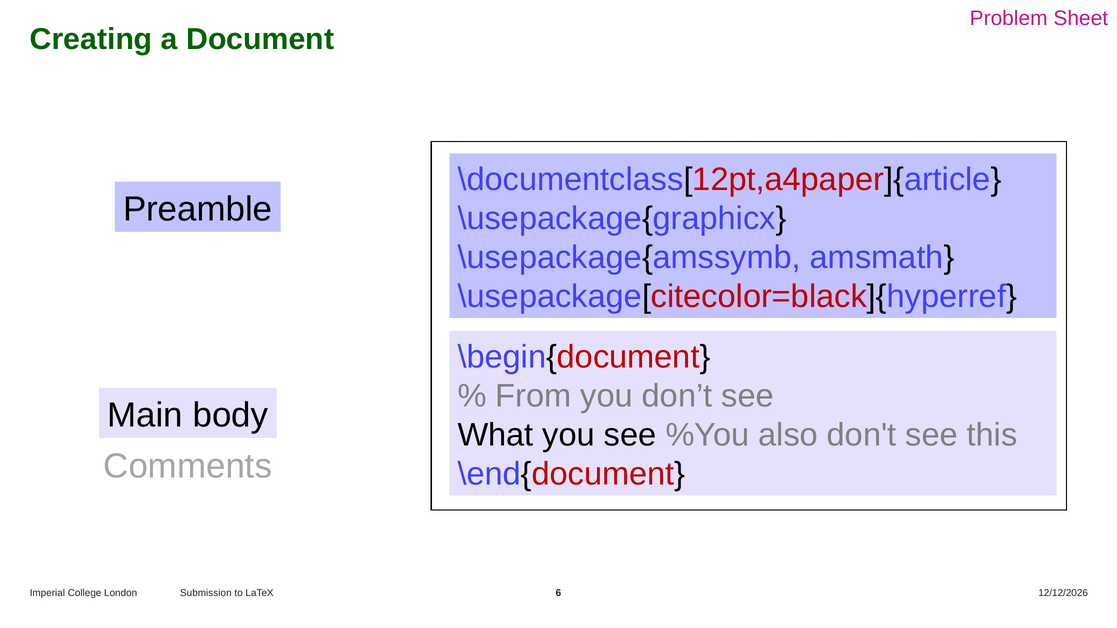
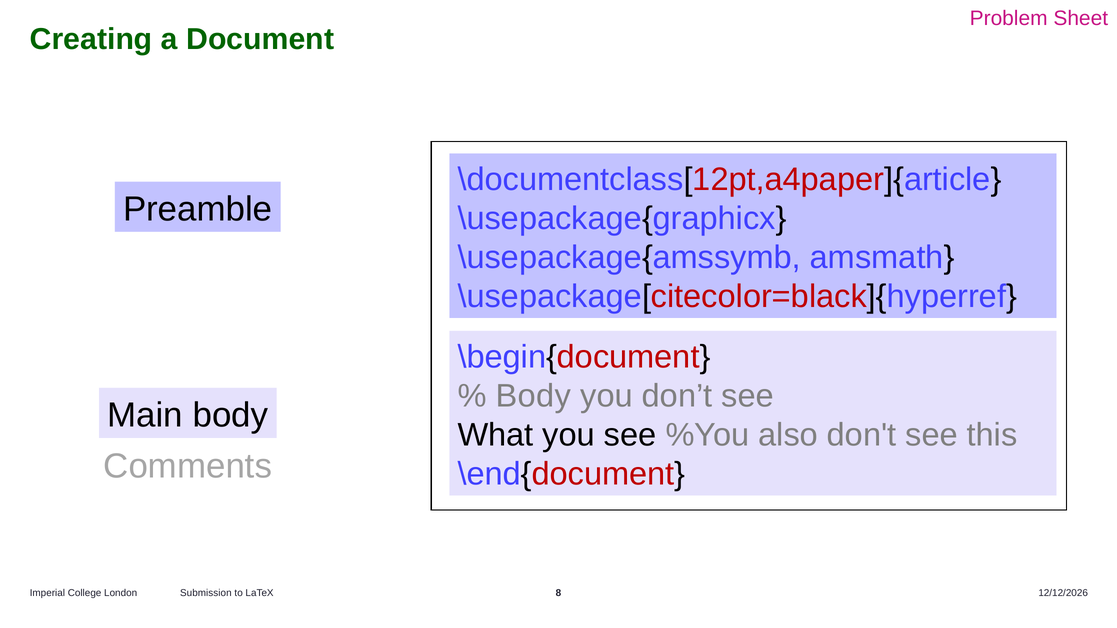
From: From -> Body (533, 396)
6: 6 -> 8 (558, 593)
